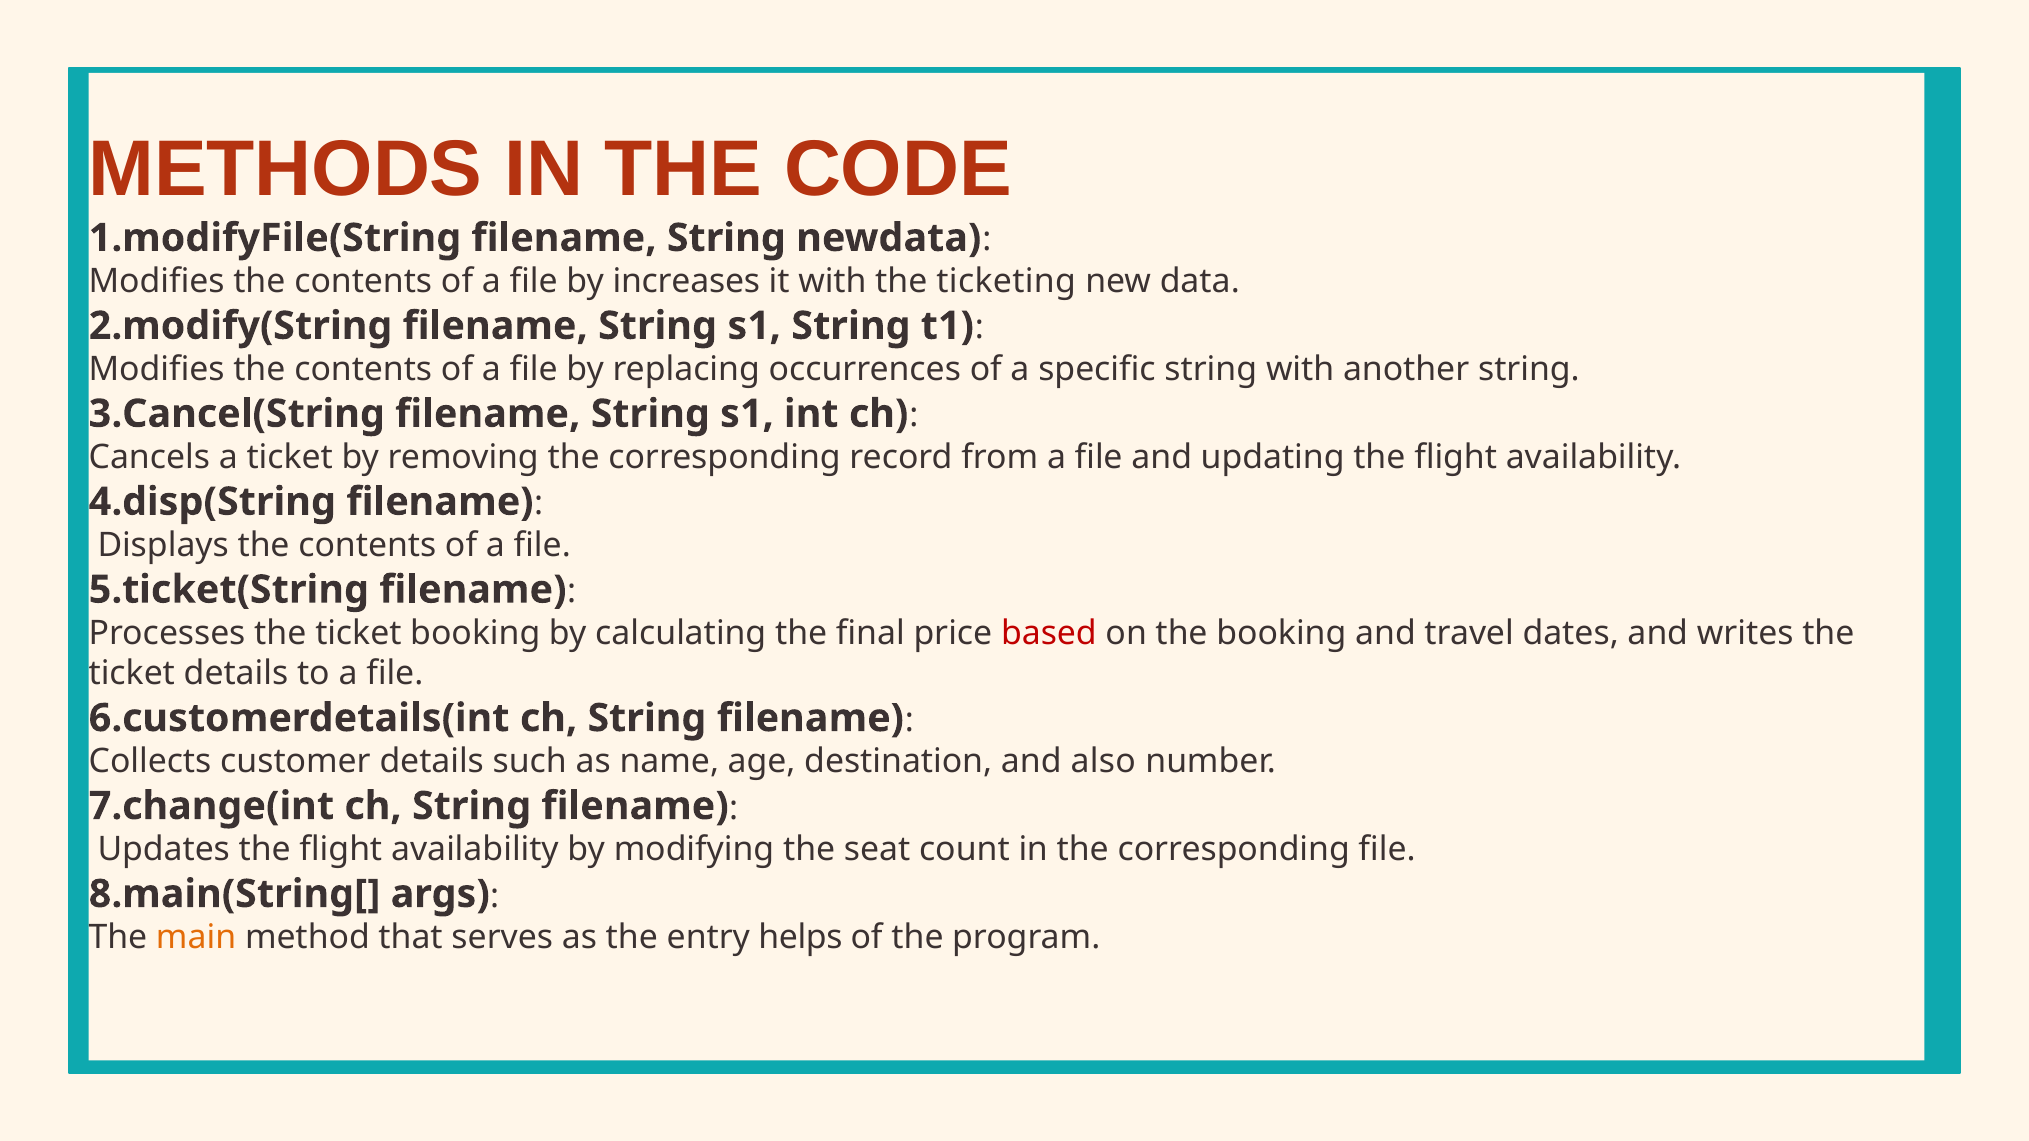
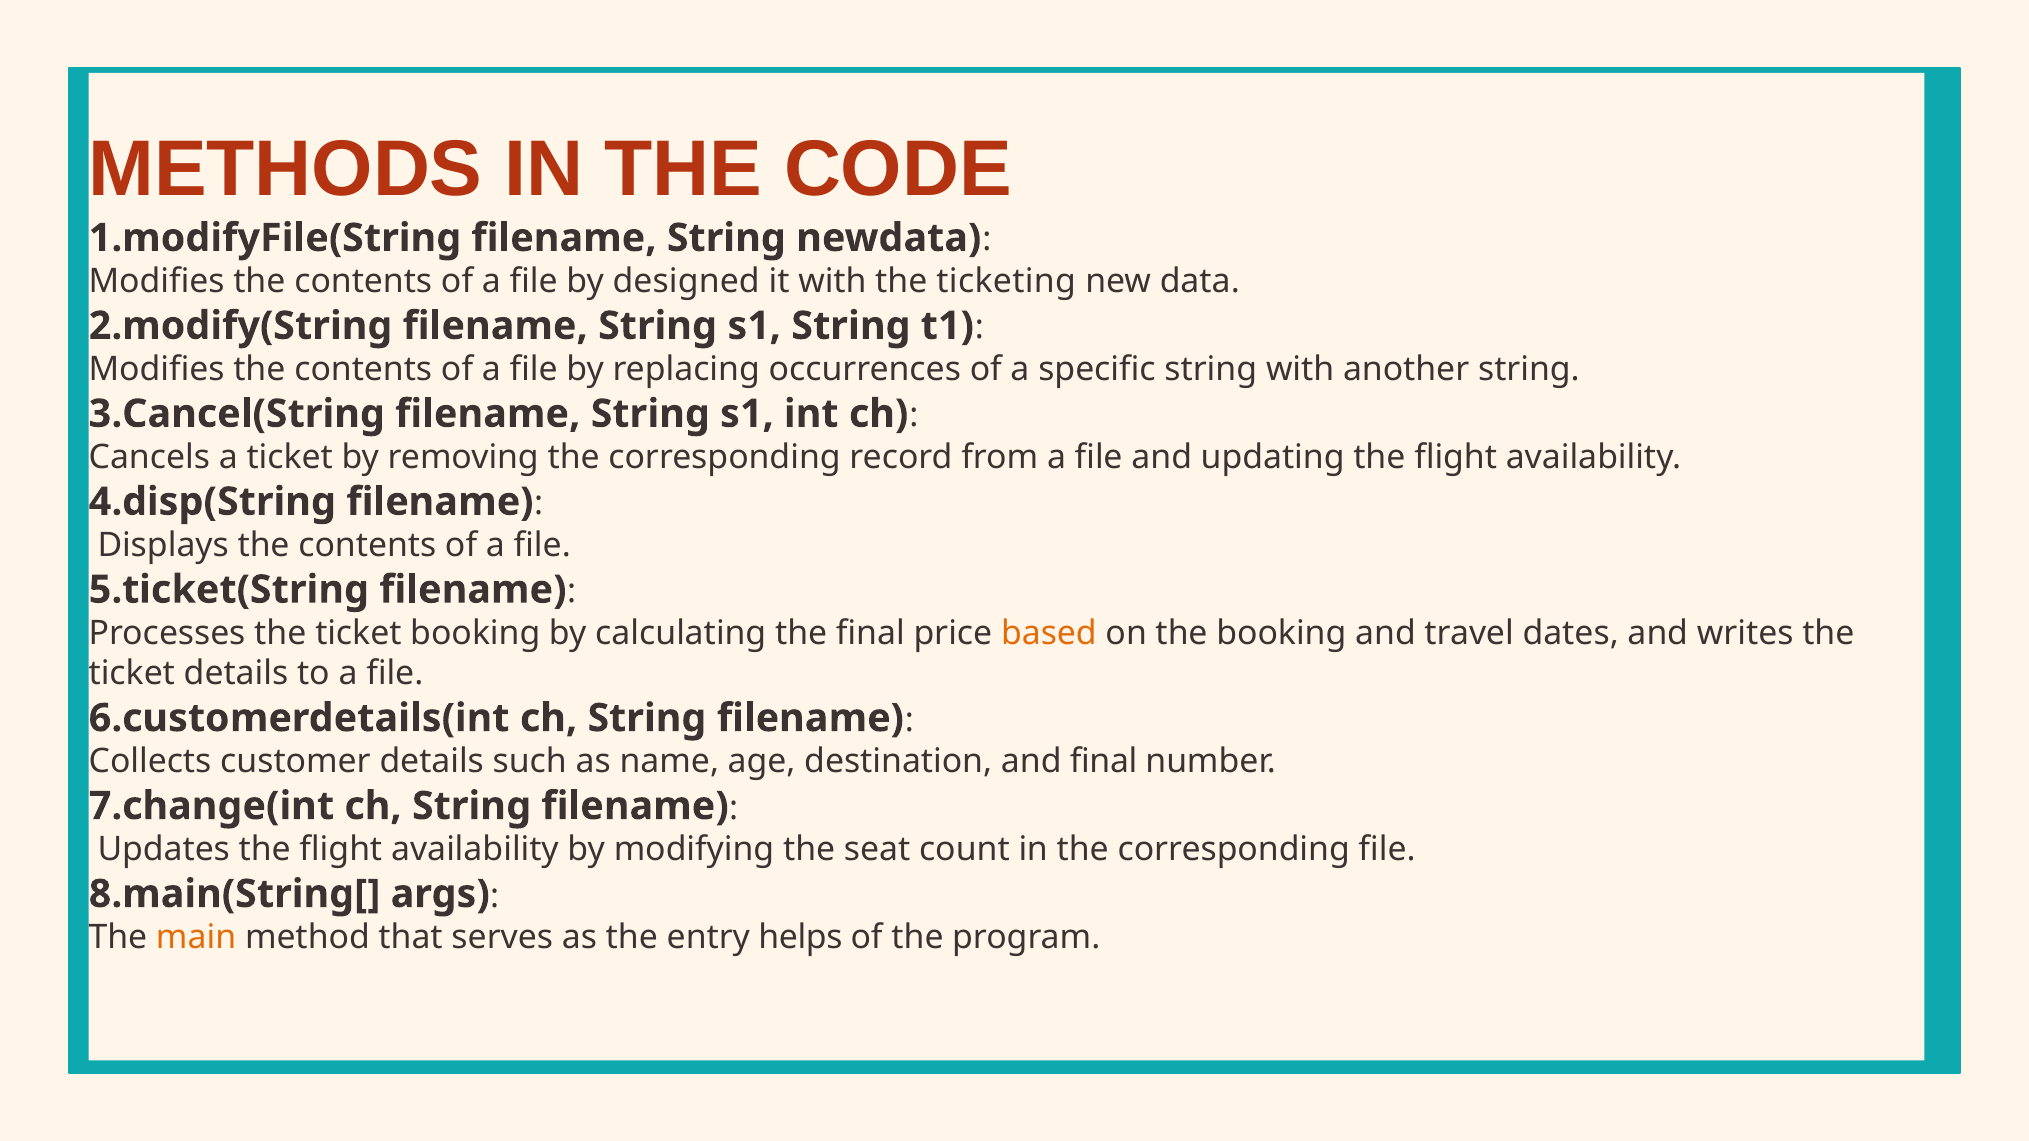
increases: increases -> designed (686, 282)
based colour: red -> orange (1049, 633)
and also: also -> final (1104, 762)
